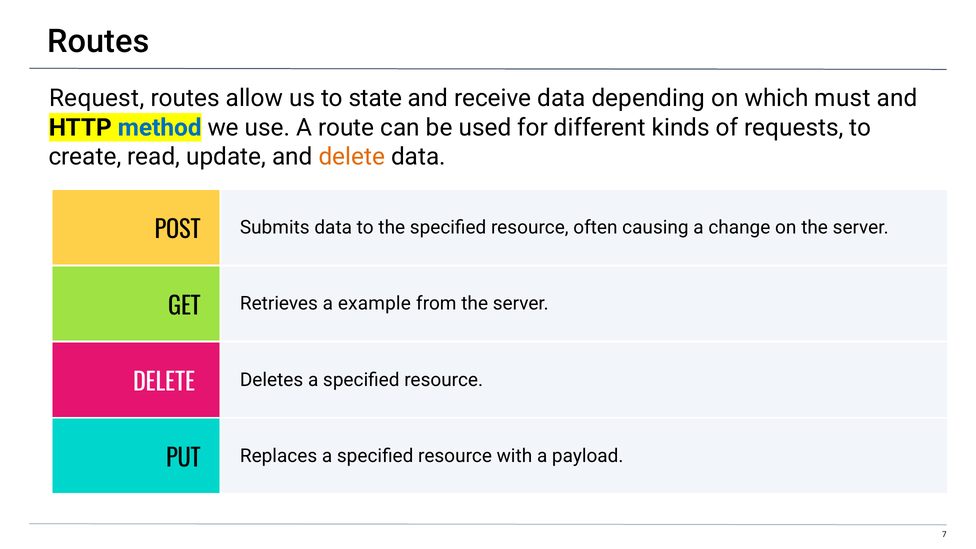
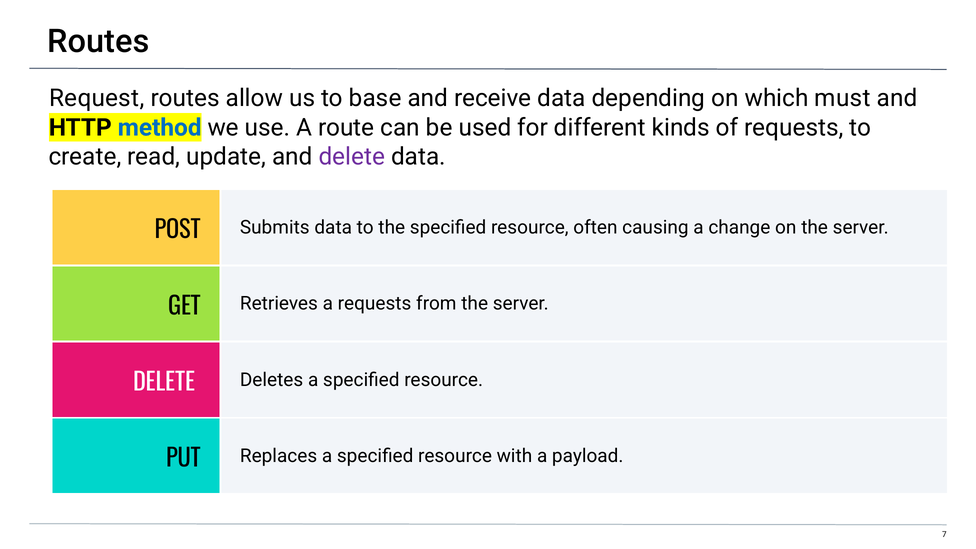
state: state -> base (375, 98)
delete colour: orange -> purple (352, 157)
a example: example -> requests (375, 304)
